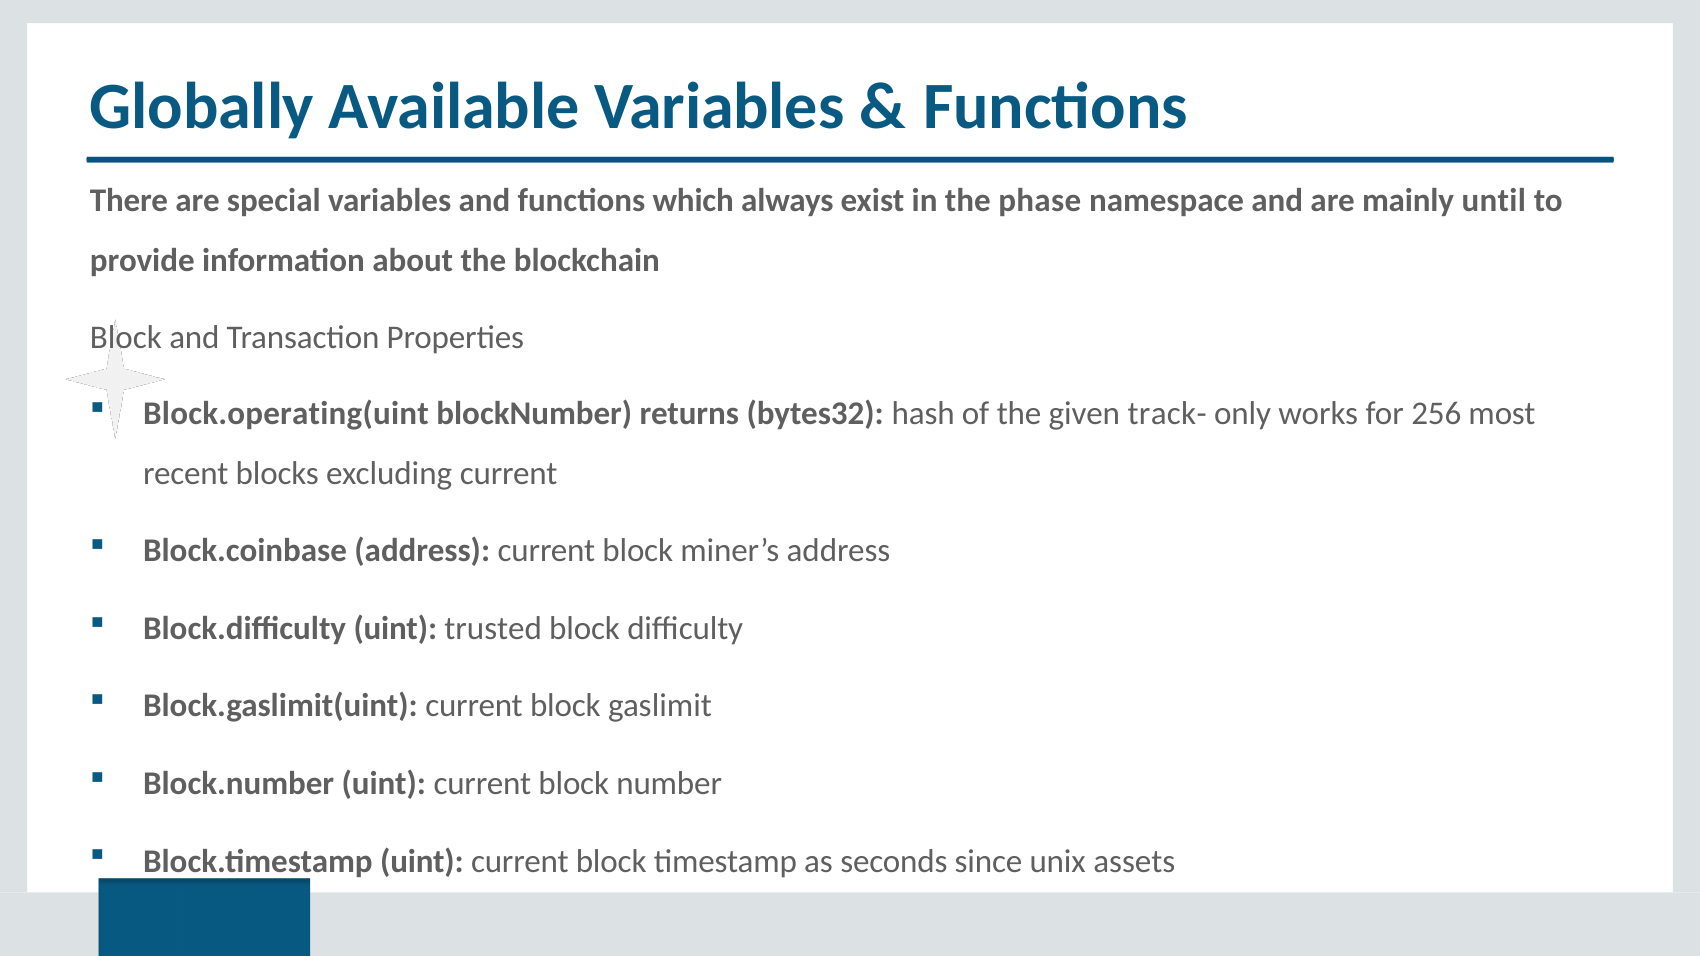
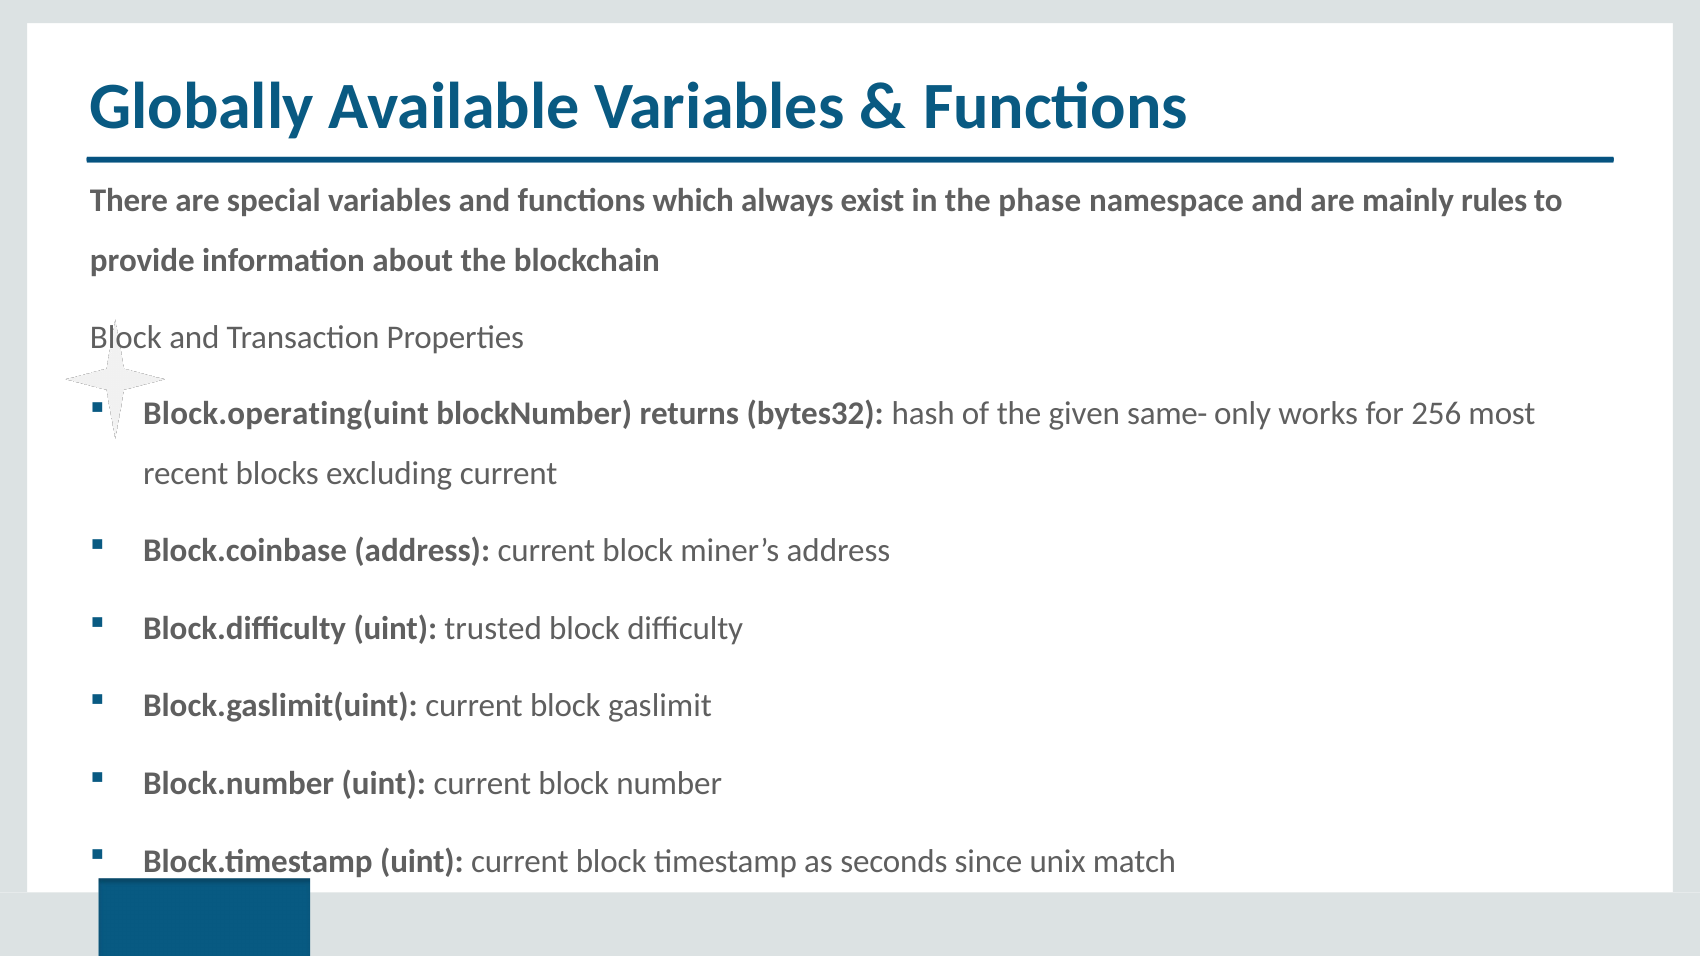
until: until -> rules (1494, 201)
track-: track- -> same- (1167, 414)
assets: assets -> match (1134, 861)
